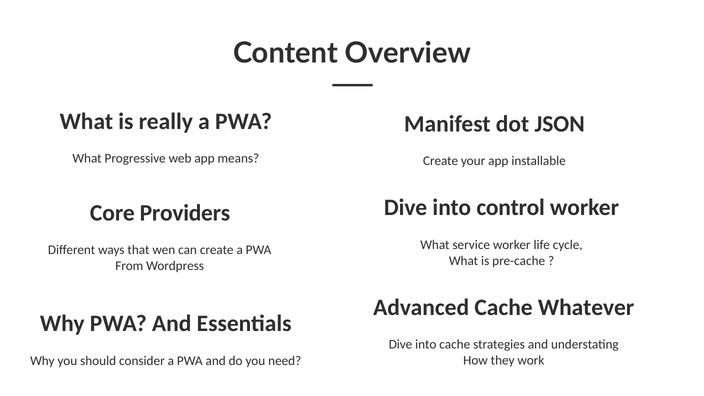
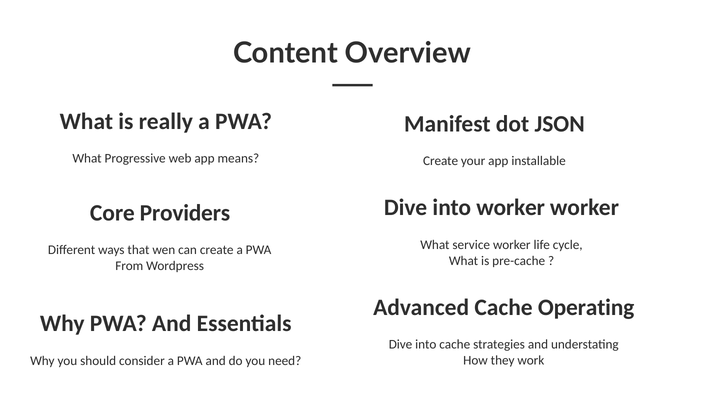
into control: control -> worker (511, 208)
Whatever: Whatever -> Operating (586, 308)
